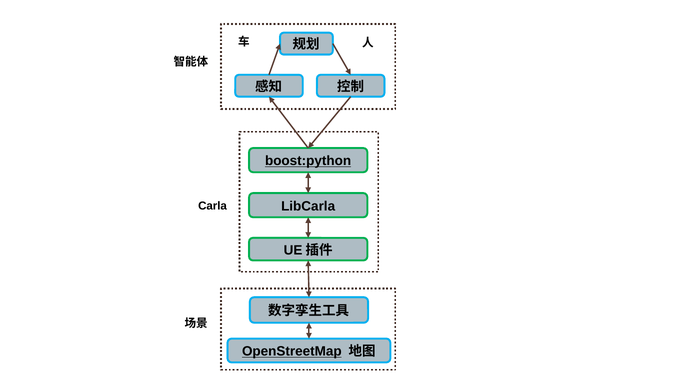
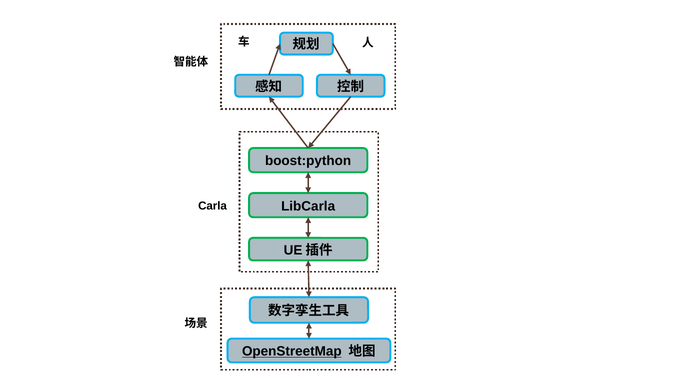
boost:python underline: present -> none (308, 161)
